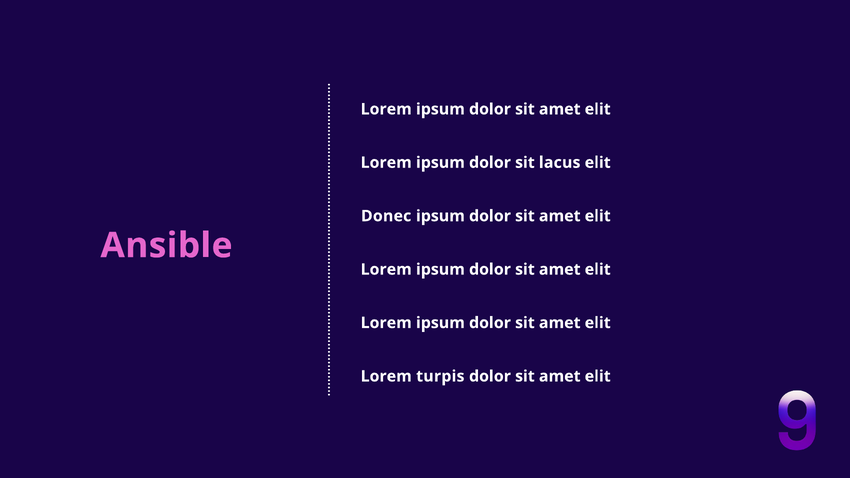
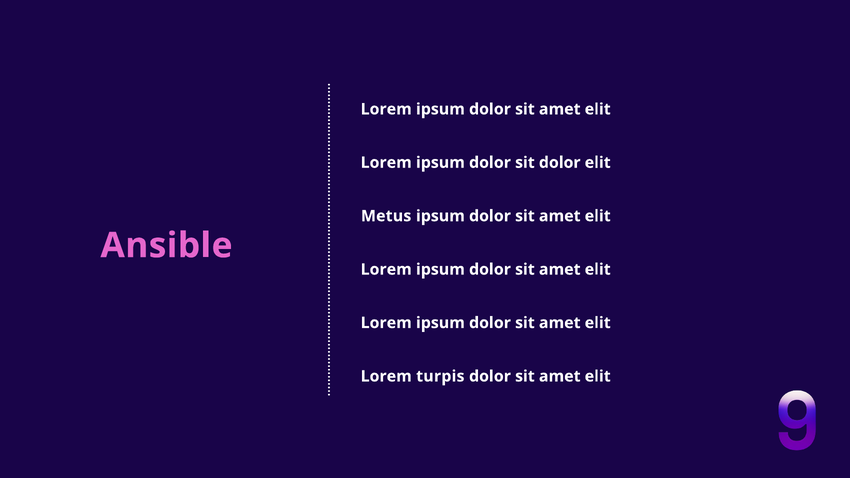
sit lacus: lacus -> dolor (560, 163)
Donec: Donec -> Metus (386, 216)
